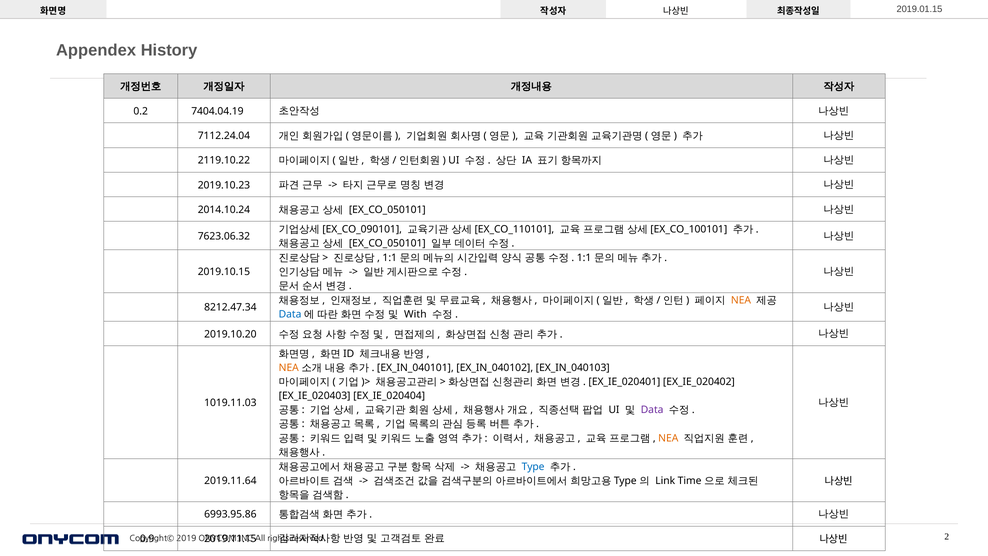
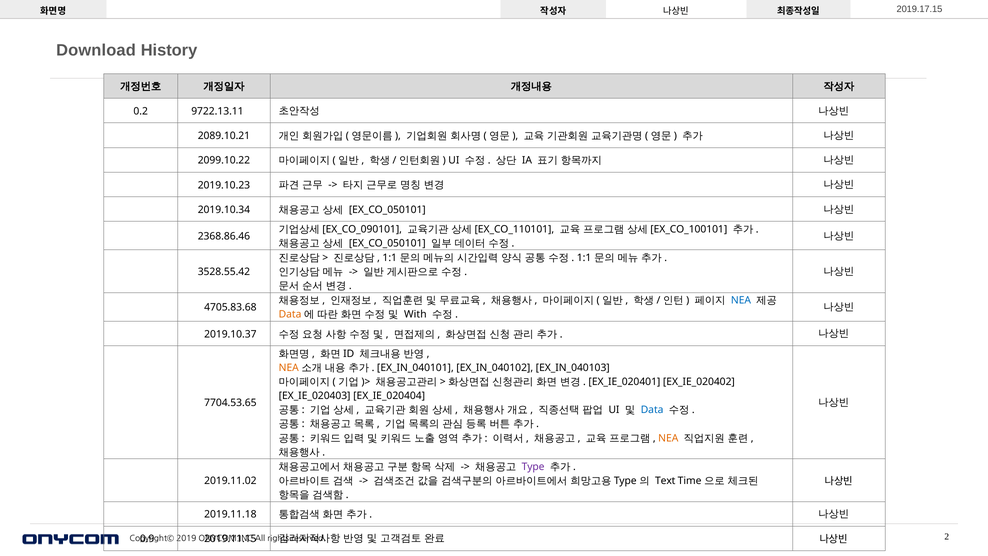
2019.01.15: 2019.01.15 -> 2019.17.15 (919, 9)
Appendex: Appendex -> Download (96, 50)
7404.04.19: 7404.04.19 -> 9722.13.11 (217, 111)
7112.24.04: 7112.24.04 -> 2089.10.21 (224, 136)
2119.10.22: 2119.10.22 -> 2099.10.22 (224, 160)
2014.10.24: 2014.10.24 -> 2019.10.34 (224, 210)
7623.06.32: 7623.06.32 -> 2368.86.46 (224, 236)
2019.10.15: 2019.10.15 -> 3528.55.42 (224, 272)
NEA colour: orange -> blue (741, 300)
8212.47.34: 8212.47.34 -> 4705.83.68 (230, 307)
Data colour: blue -> orange (290, 314)
2019.10.20: 2019.10.20 -> 2019.10.37 (230, 334)
1019.11.03: 1019.11.03 -> 7704.53.65 (230, 403)
Data colour: purple -> blue (652, 410)
Type colour: blue -> purple (533, 466)
Link: Link -> Text (665, 481)
2019.11.64: 2019.11.64 -> 2019.11.02 (230, 481)
6993.95.86: 6993.95.86 -> 2019.11.18 (230, 514)
